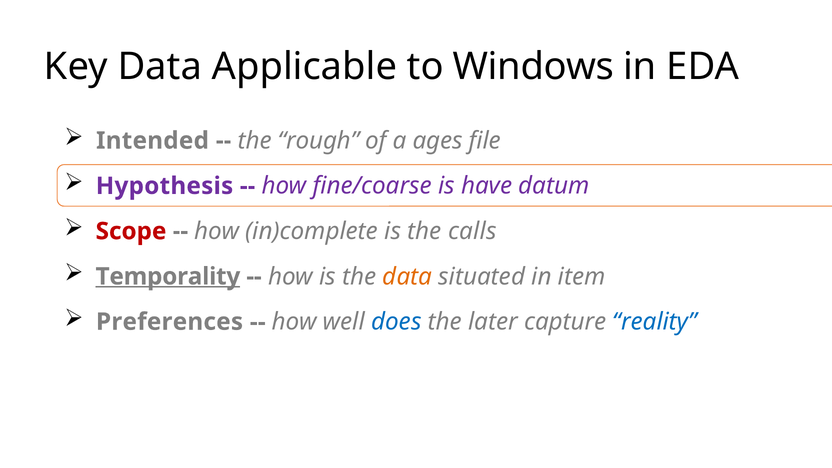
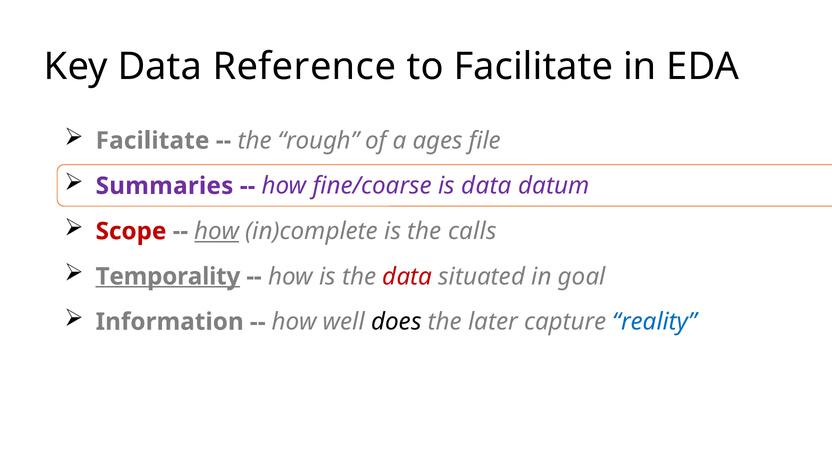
Applicable: Applicable -> Reference (304, 67)
to Windows: Windows -> Facilitate (533, 67)
Intended: Intended -> Facilitate (153, 141)
Hypothesis: Hypothesis -> Summaries (164, 186)
is have: have -> data (487, 186)
how underline: none -> present (217, 231)
data colour: orange -> red (407, 276)
item: item -> goal (582, 276)
Preferences: Preferences -> Information (170, 322)
does colour: blue -> black (396, 322)
